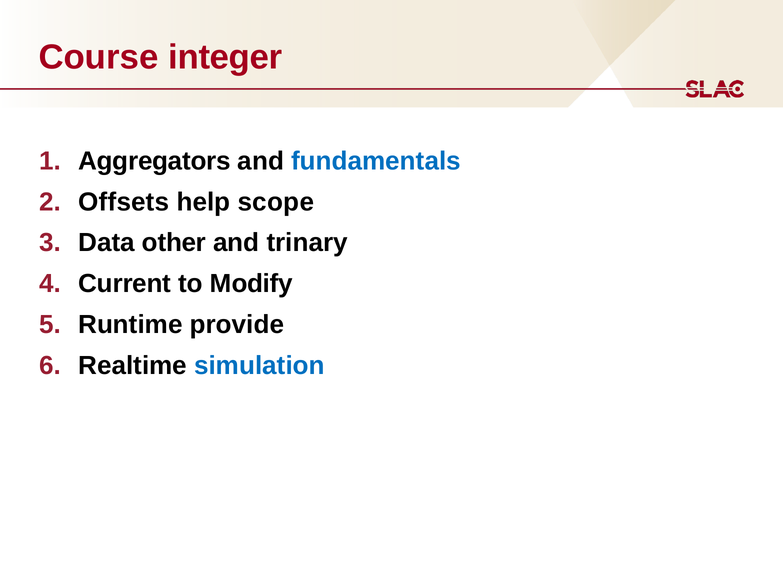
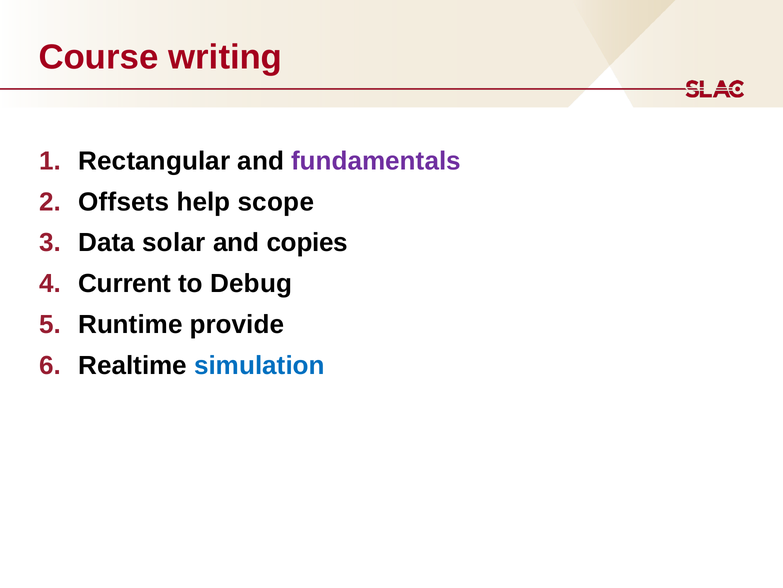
integer: integer -> writing (225, 57)
Aggregators: Aggregators -> Rectangular (154, 161)
fundamentals colour: blue -> purple (376, 161)
other: other -> solar (174, 242)
trinary: trinary -> copies (307, 242)
Modify: Modify -> Debug (251, 283)
